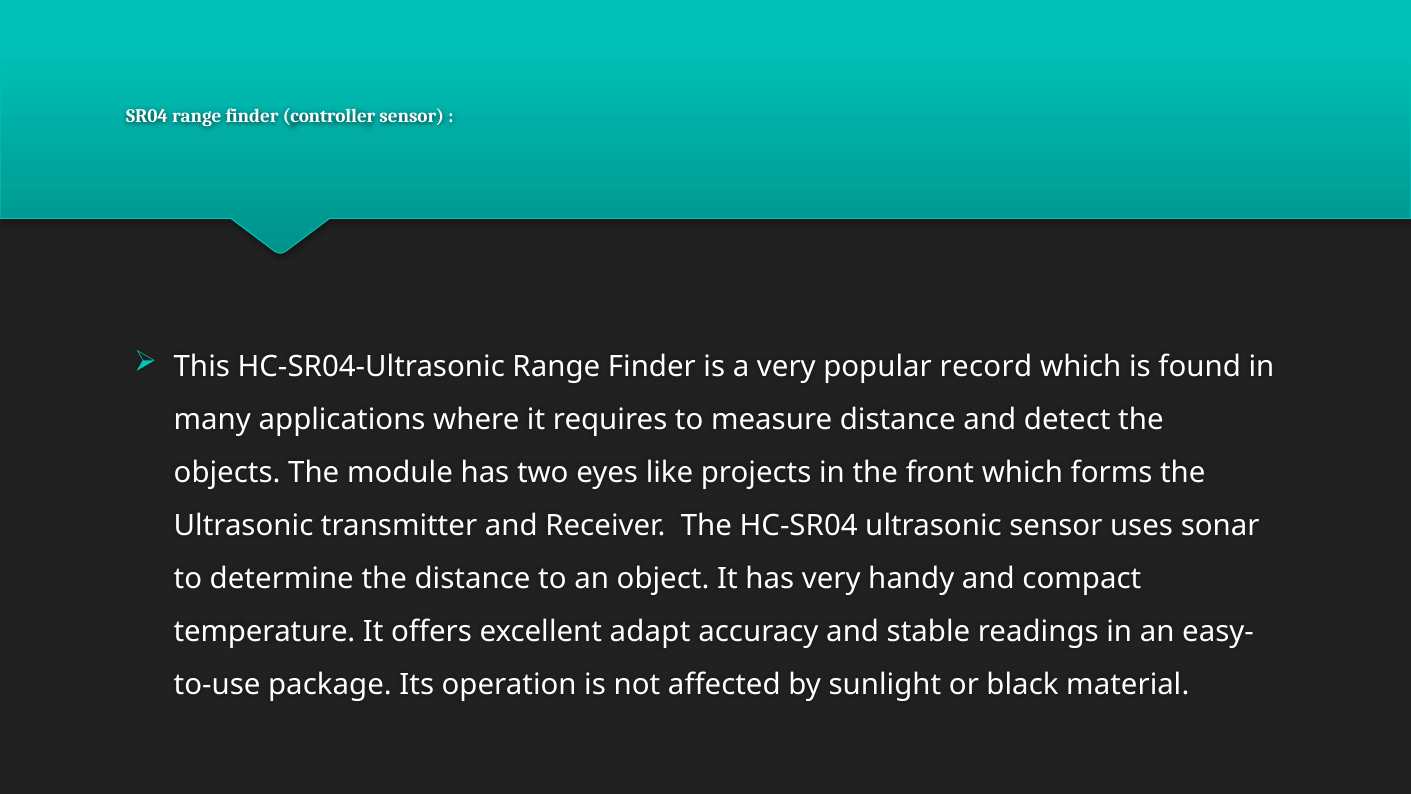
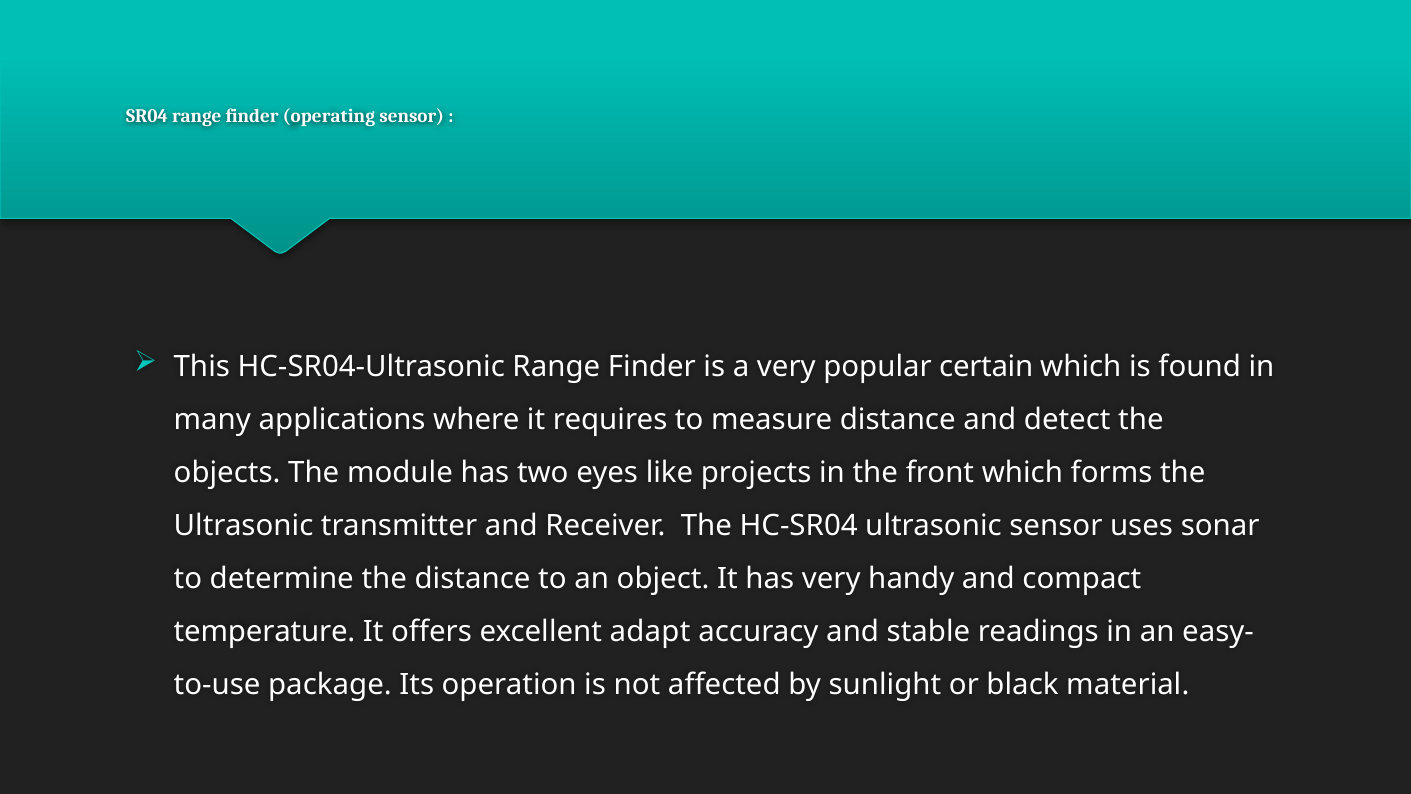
controller: controller -> operating (329, 116)
record: record -> certain (986, 366)
